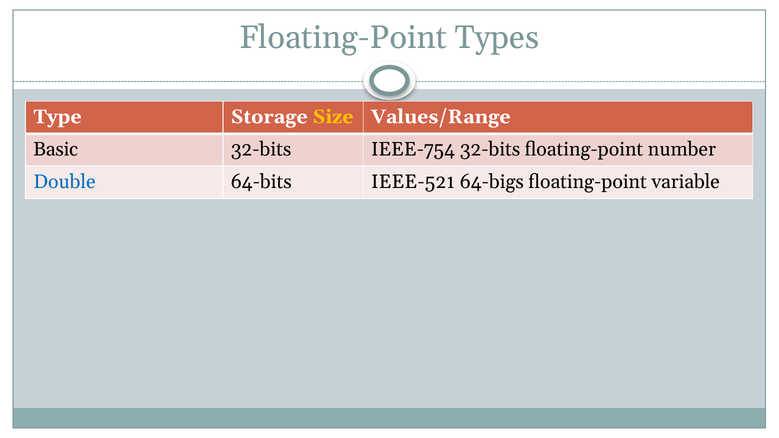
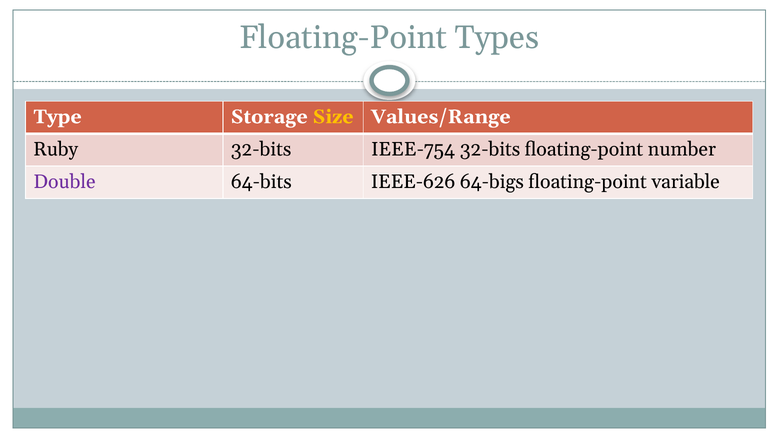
Basic: Basic -> Ruby (56, 149)
Double colour: blue -> purple (65, 182)
IEEE-521: IEEE-521 -> IEEE-626 (413, 182)
